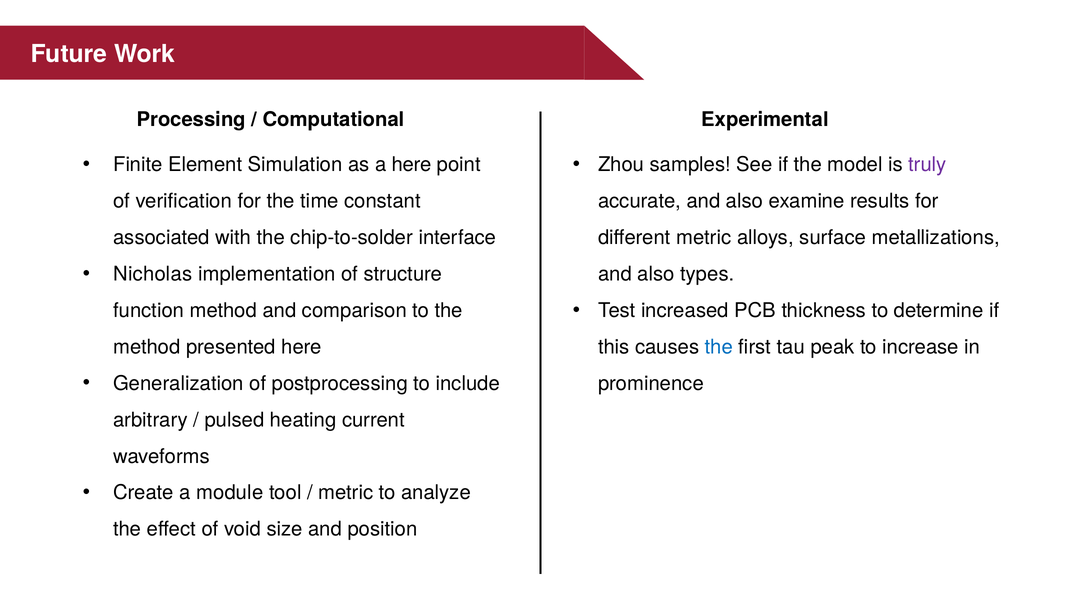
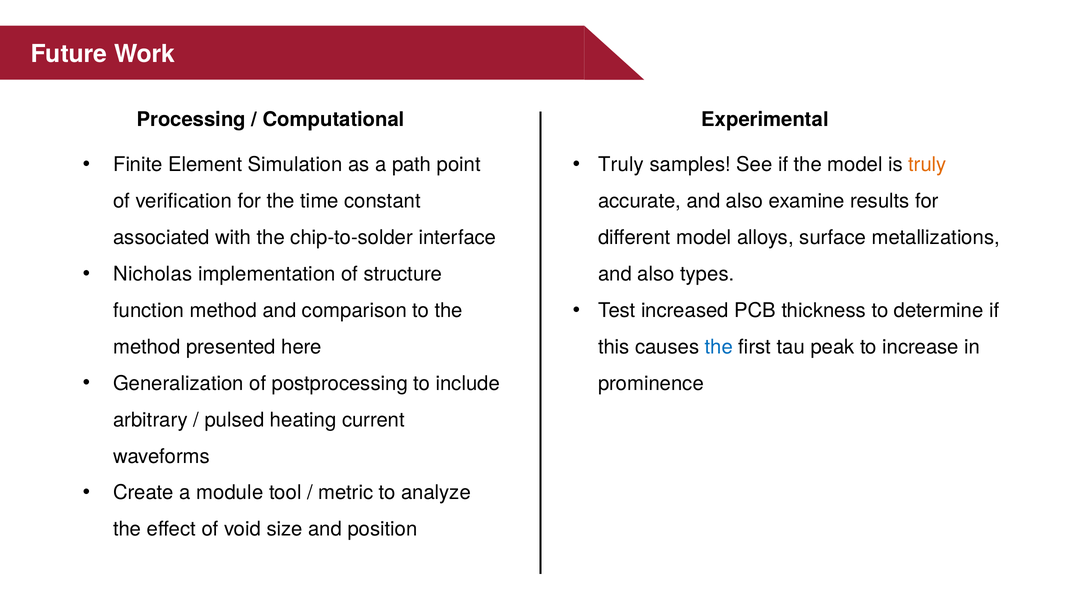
a here: here -> path (412, 164)
Zhou: Zhou -> Truly (621, 165)
truly colour: purple -> orange (927, 165)
different metric: metric -> model (704, 237)
